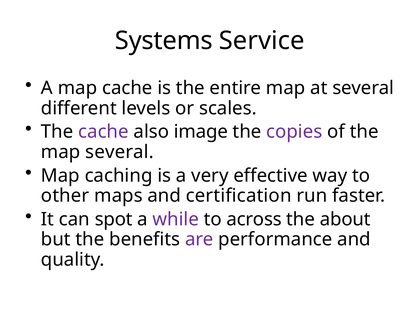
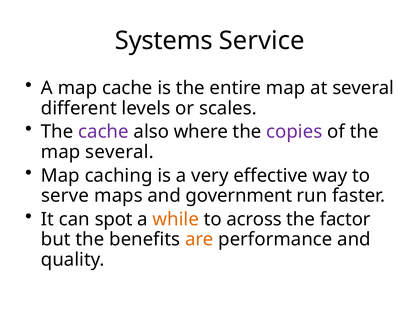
image: image -> where (201, 132)
other: other -> serve (65, 196)
certification: certification -> government (239, 196)
while colour: purple -> orange (176, 219)
about: about -> factor (345, 219)
are colour: purple -> orange (199, 239)
